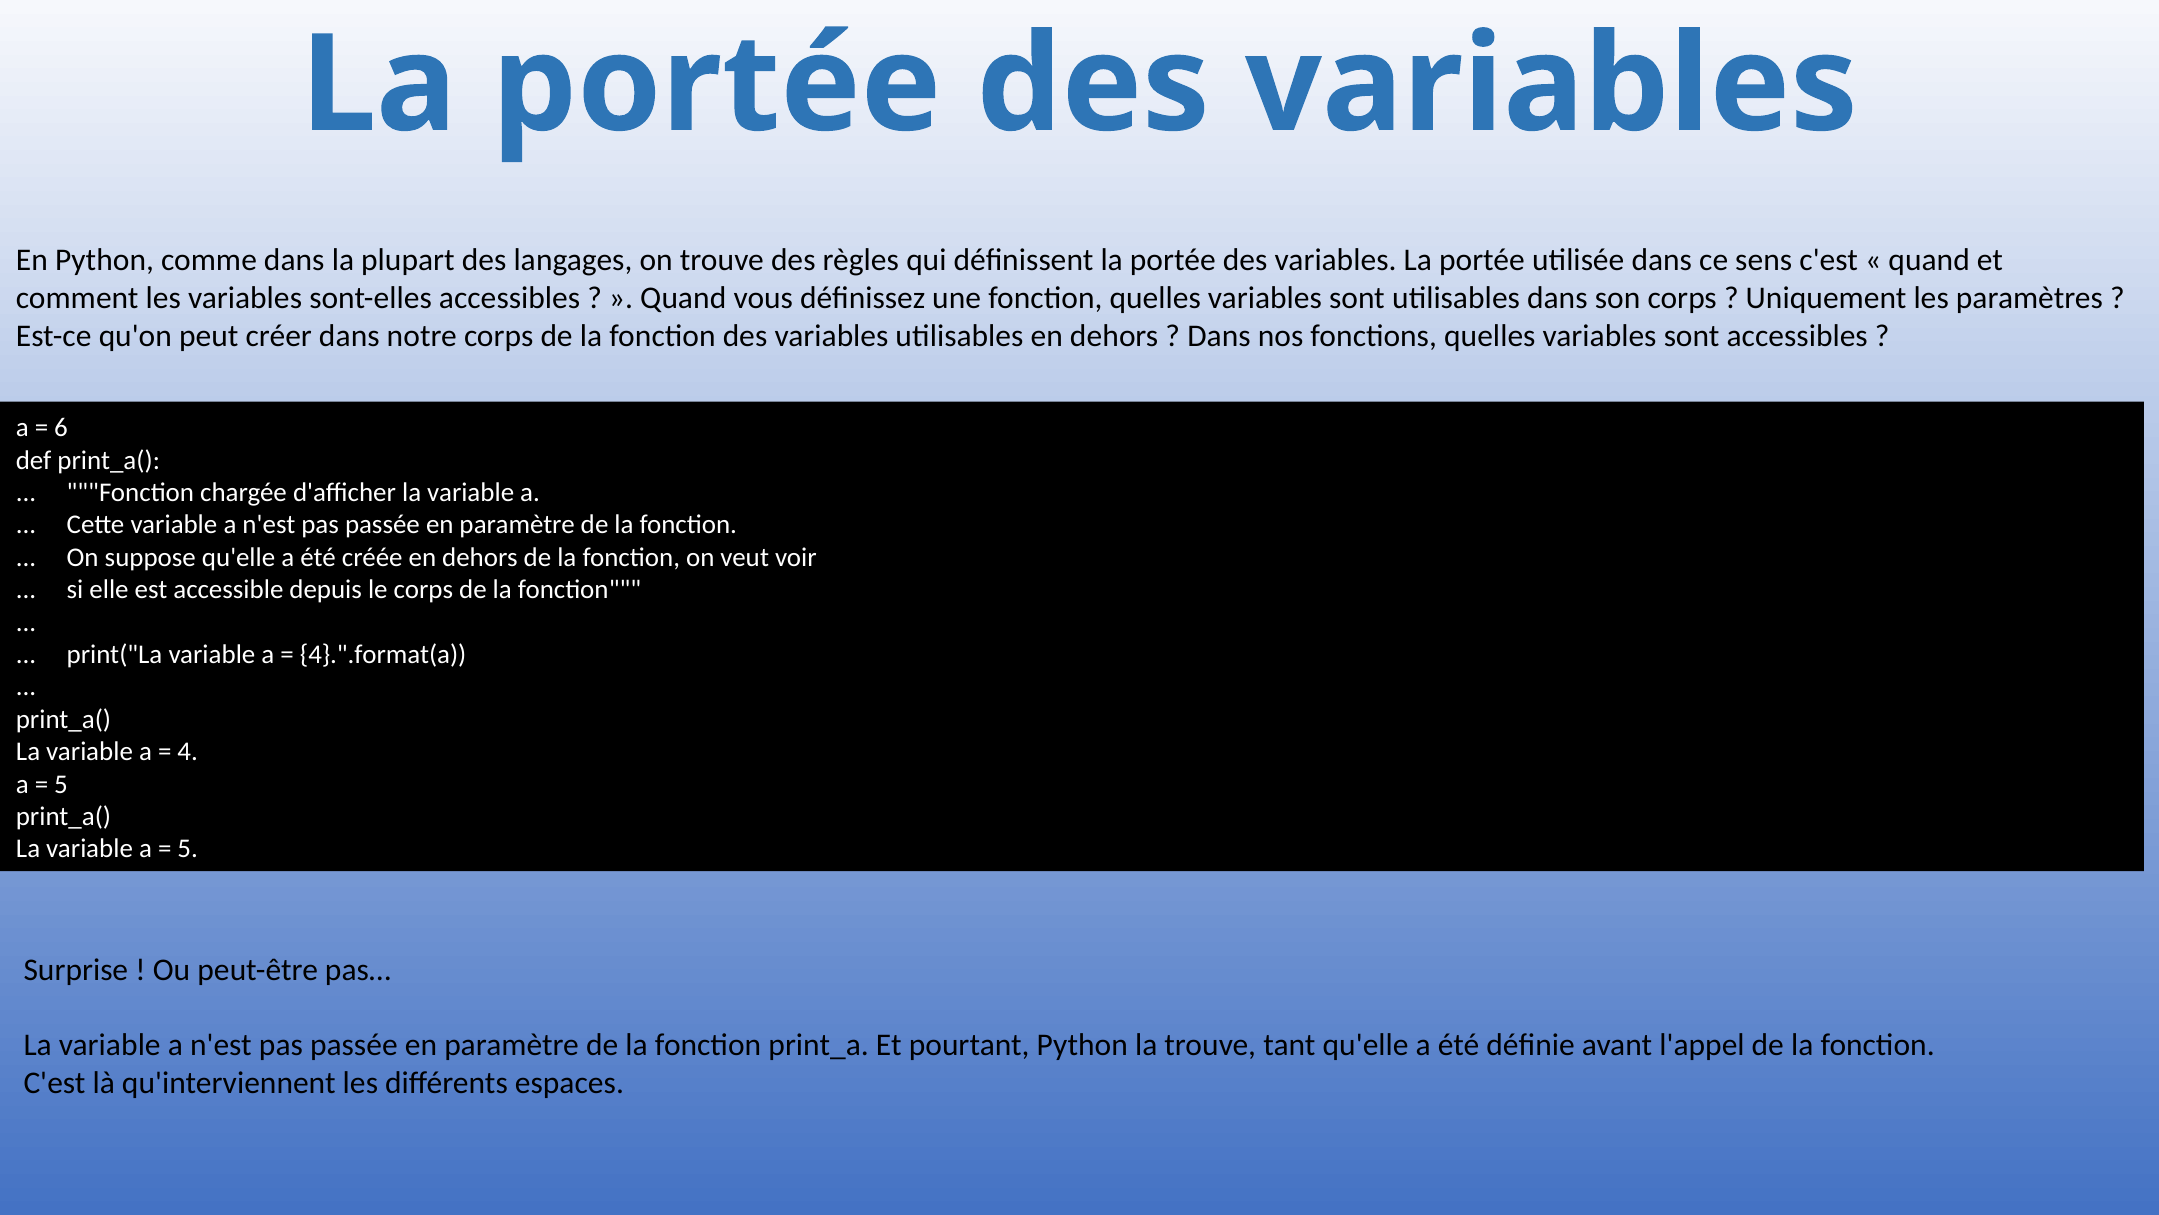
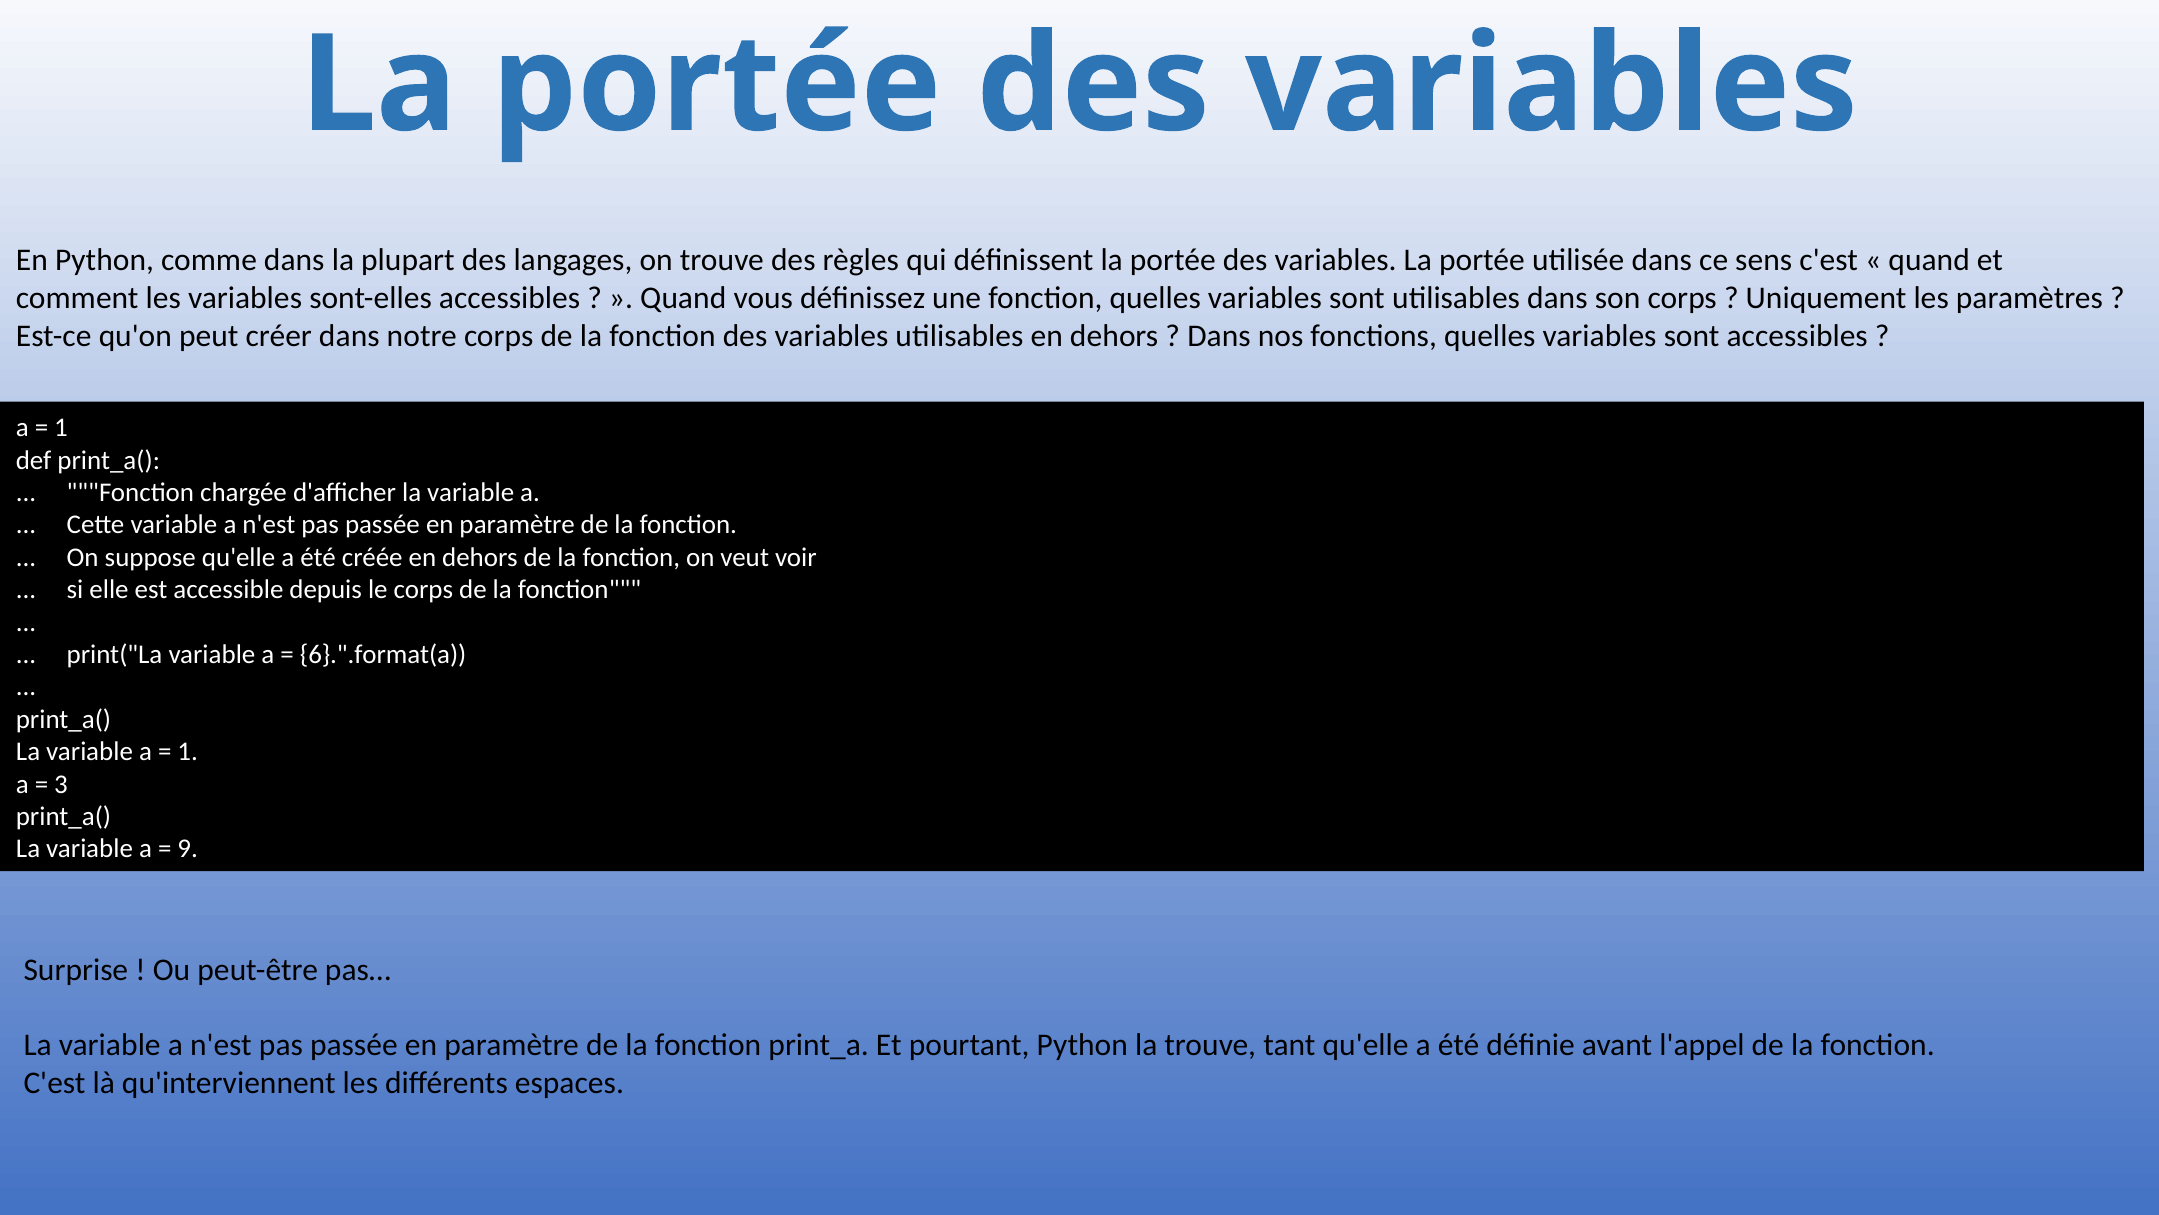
6: 6 -> 1 (61, 428)
4}.".format(a: 4}.".format(a -> 6}.".format(a (383, 654)
4: 4 -> 1 (188, 751)
5: 5 -> 3 (61, 784)
5: 5 -> 9 (188, 849)
